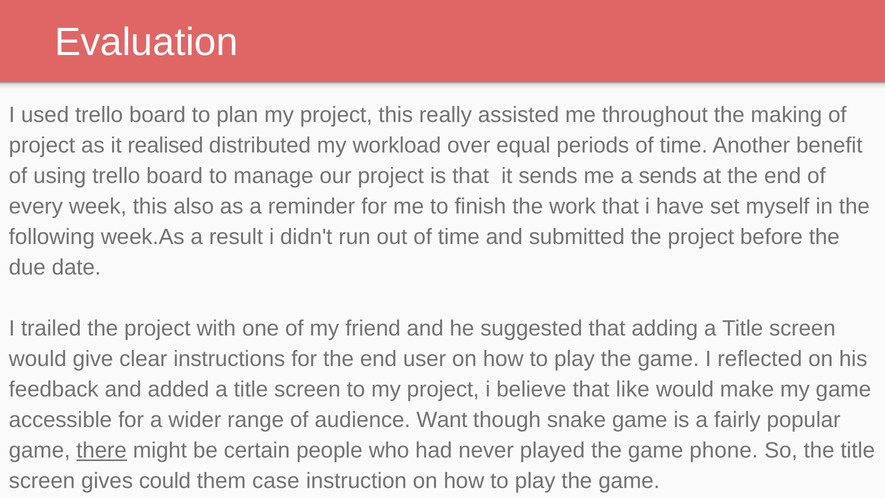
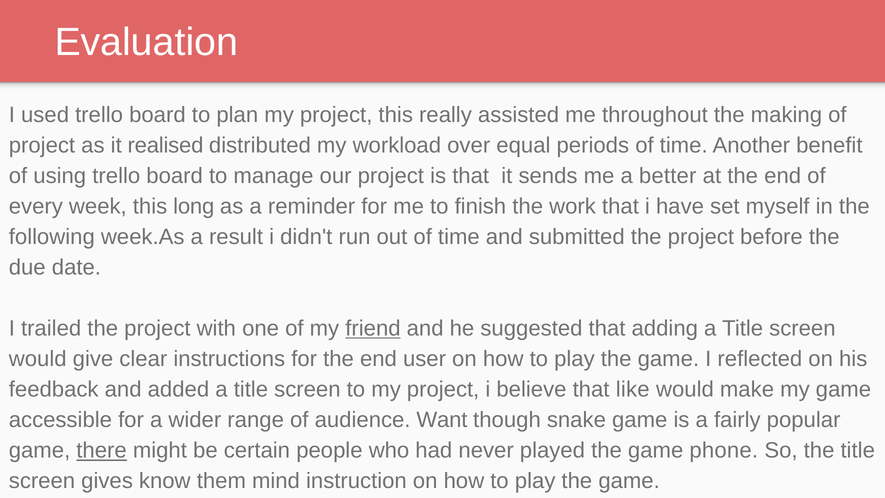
a sends: sends -> better (668, 176)
also: also -> long (194, 206)
friend underline: none -> present (373, 328)
could: could -> know (165, 481)
case: case -> mind (276, 481)
